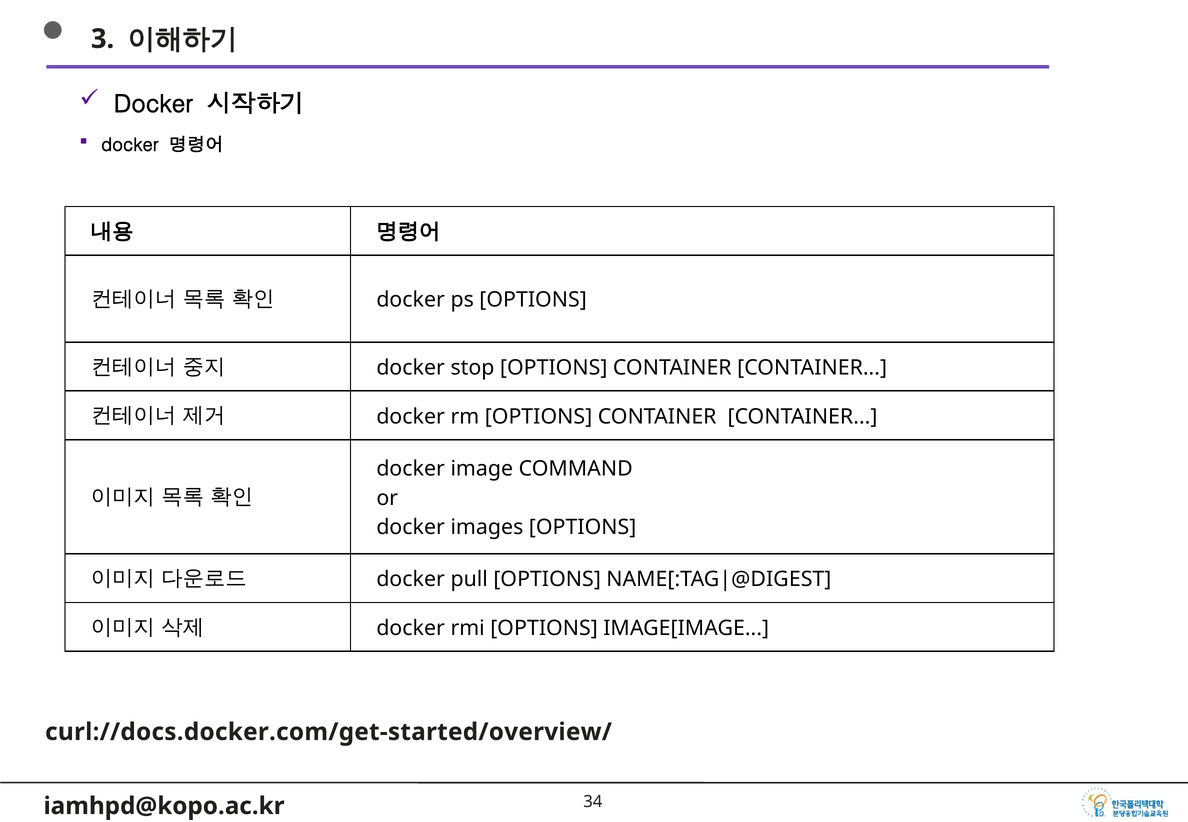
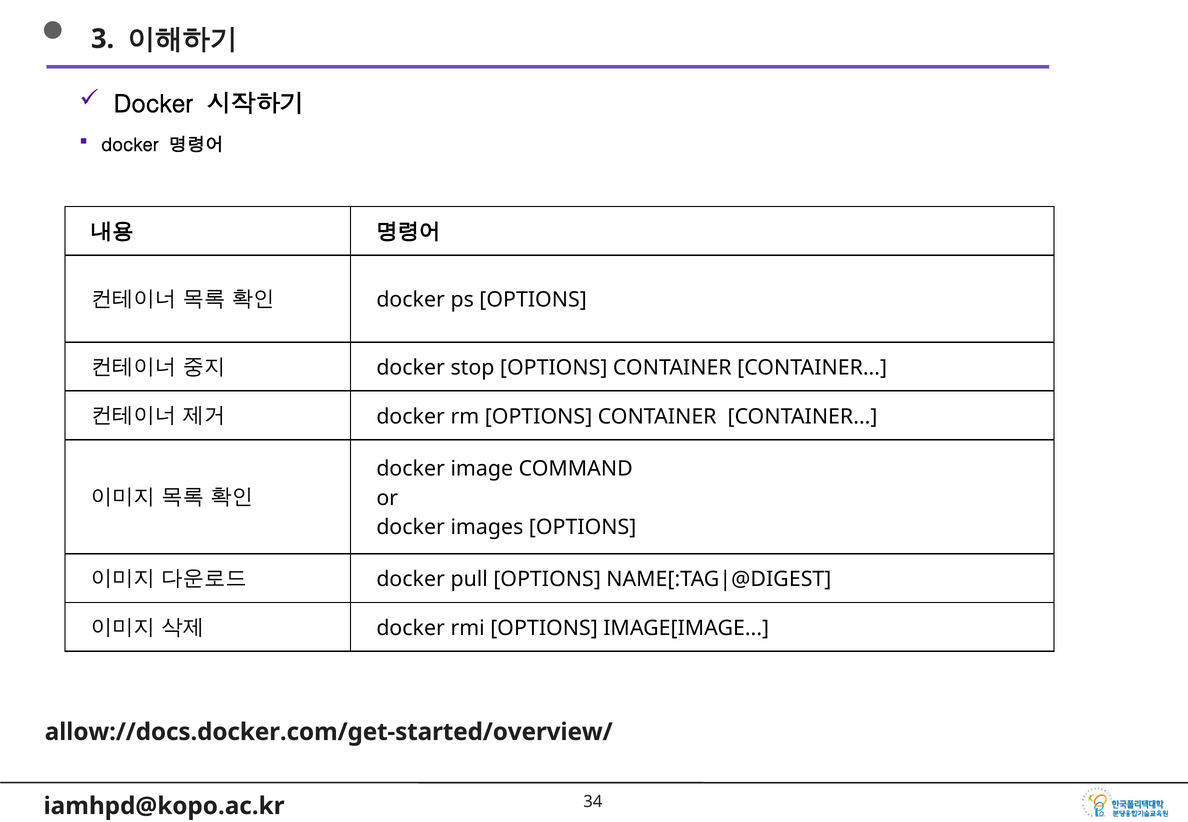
curl://docs.docker.com/get-started/overview/: curl://docs.docker.com/get-started/overview/ -> allow://docs.docker.com/get-started/overview/ (329, 732)
